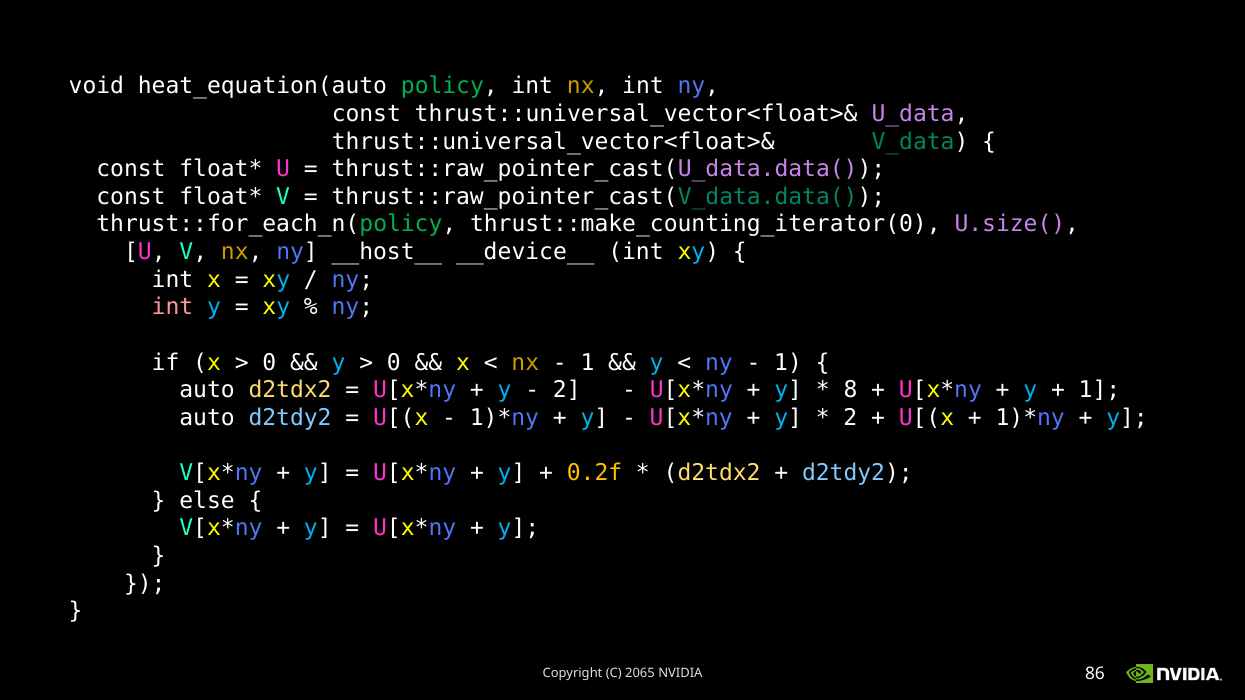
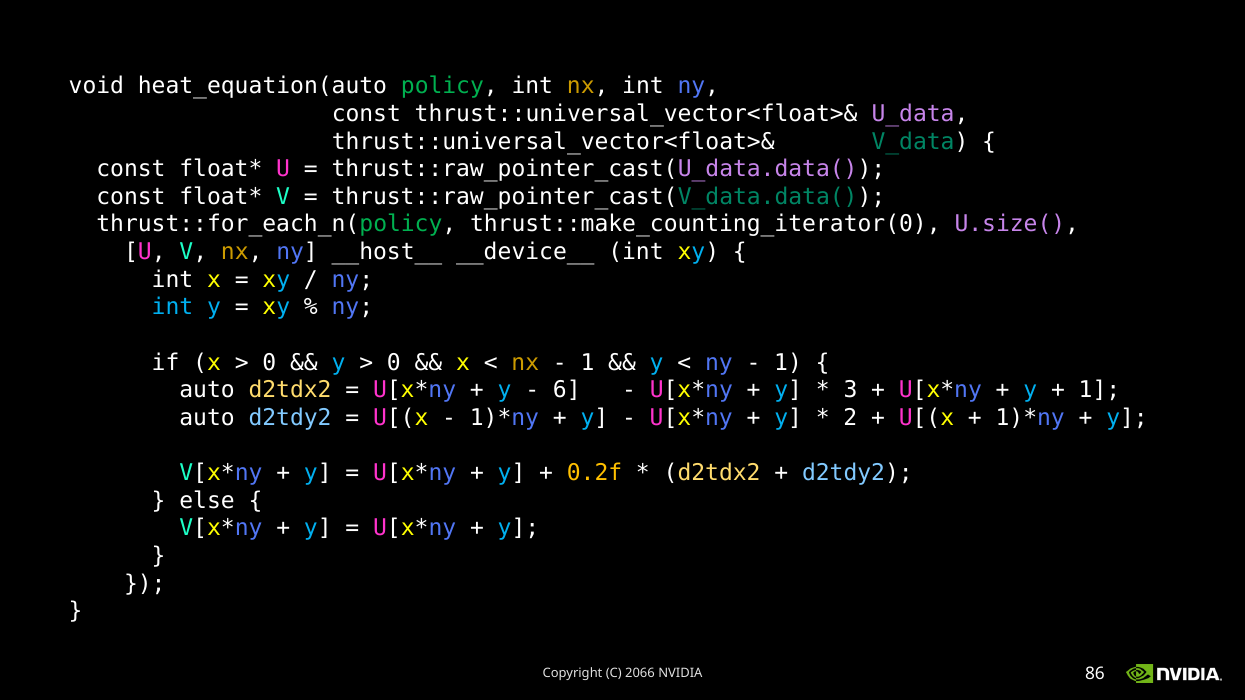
int colour: pink -> light blue (173, 307)
2: 2 -> 6 (567, 390)
8: 8 -> 3 (850, 390)
2065: 2065 -> 2066 (640, 674)
